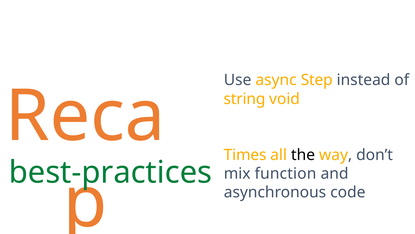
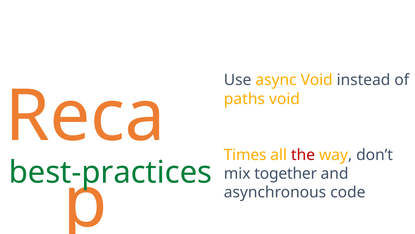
async Step: Step -> Void (317, 80)
string: string -> paths (244, 99)
the colour: black -> red (303, 155)
function: function -> together (286, 173)
